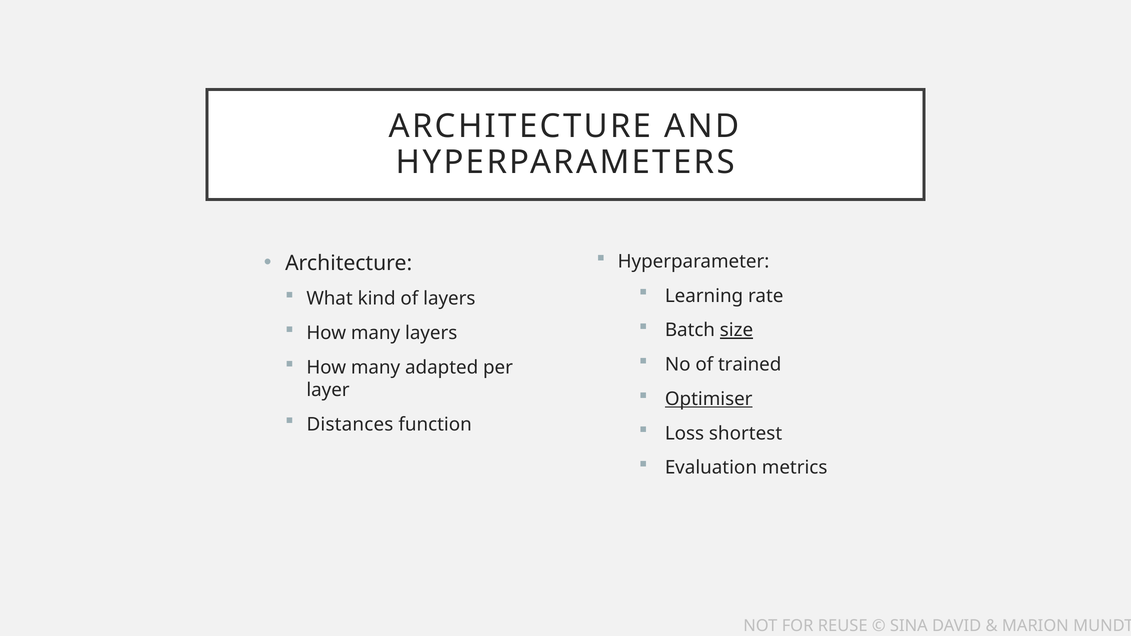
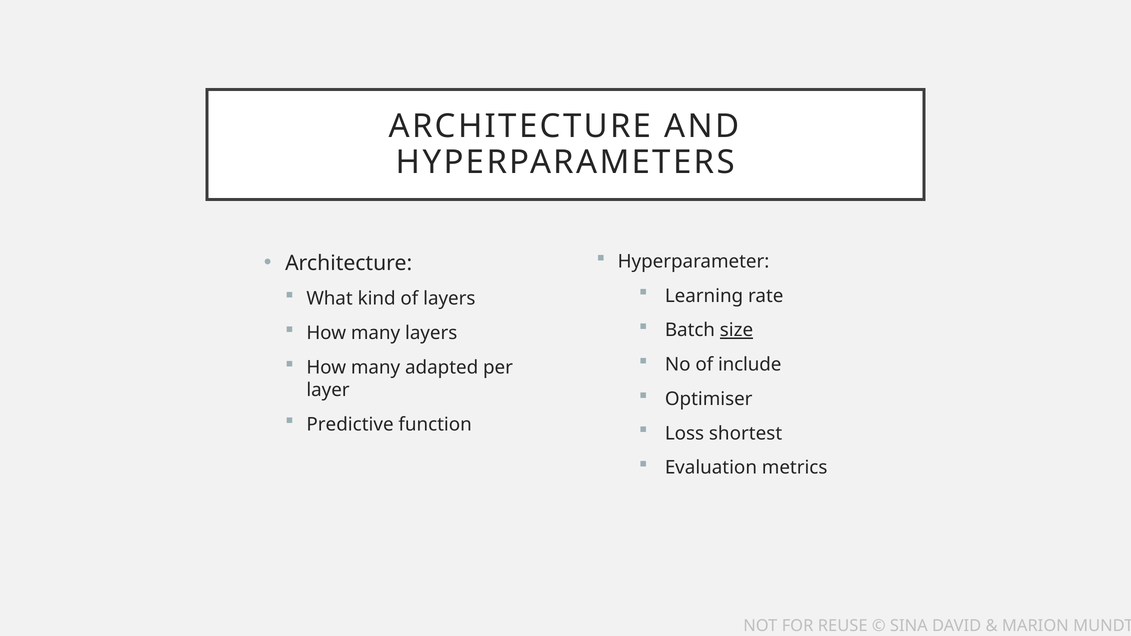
trained: trained -> include (750, 365)
Optimiser underline: present -> none (709, 399)
Distances: Distances -> Predictive (350, 424)
